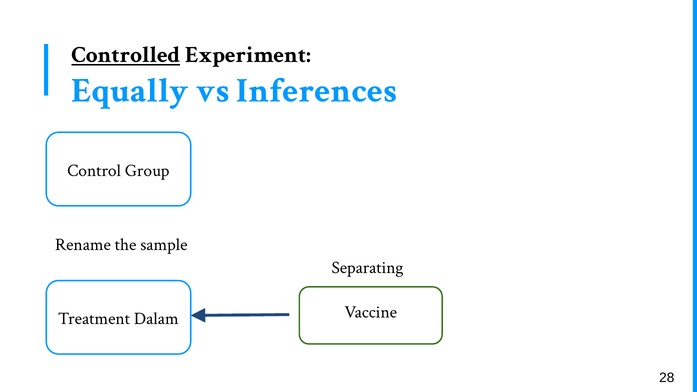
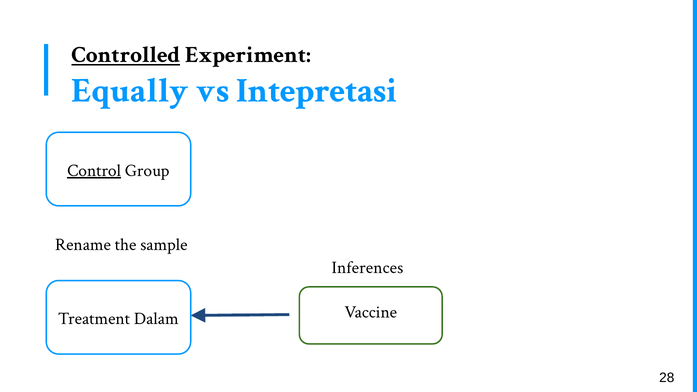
Inferences: Inferences -> Intepretasi (317, 90)
Control underline: none -> present (94, 170)
Separating: Separating -> Inferences (367, 268)
